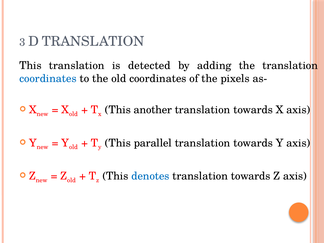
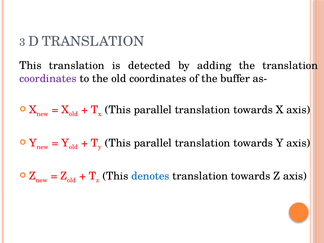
coordinates colour: blue -> purple (48, 78)
pixels: pixels -> buffer (235, 78)
x This another: another -> parallel (153, 110)
